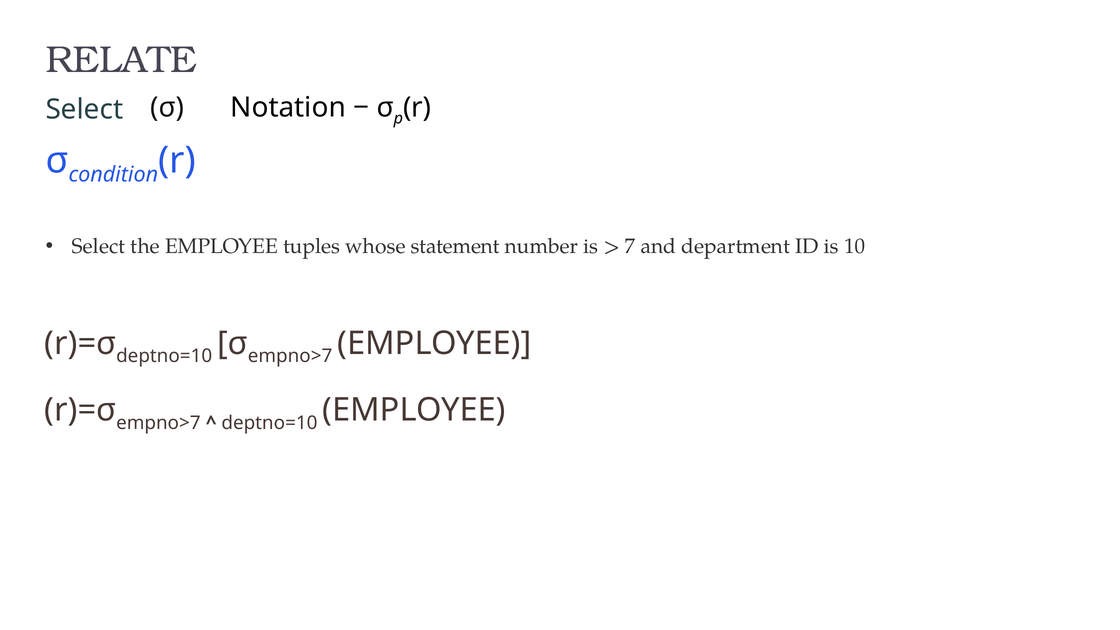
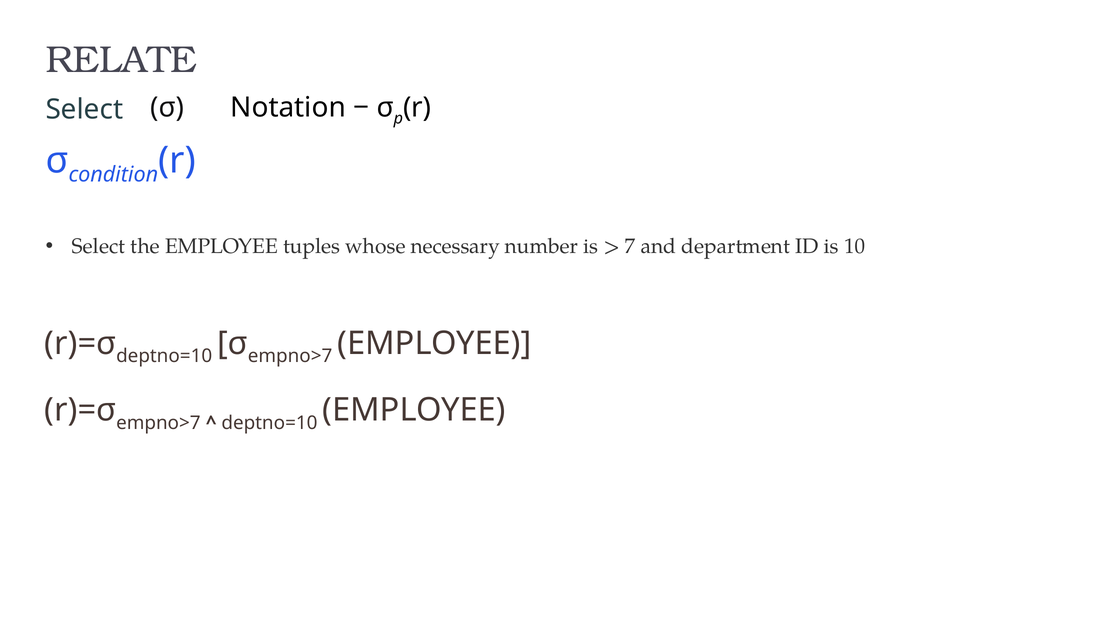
statement: statement -> necessary (455, 246)
